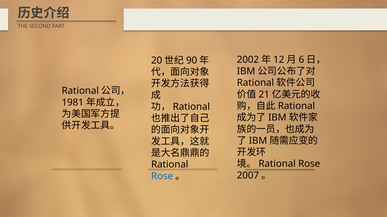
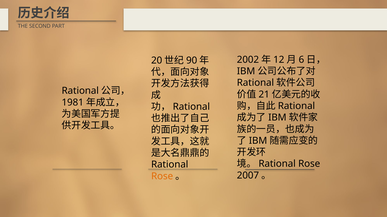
Rose colour: blue -> orange (162, 177)
